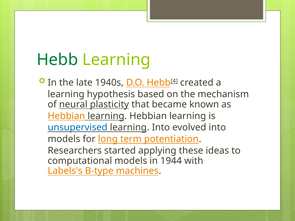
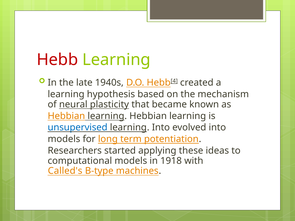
Hebb colour: green -> red (57, 60)
1944: 1944 -> 1918 (171, 161)
Labels's: Labels's -> Called's (65, 171)
